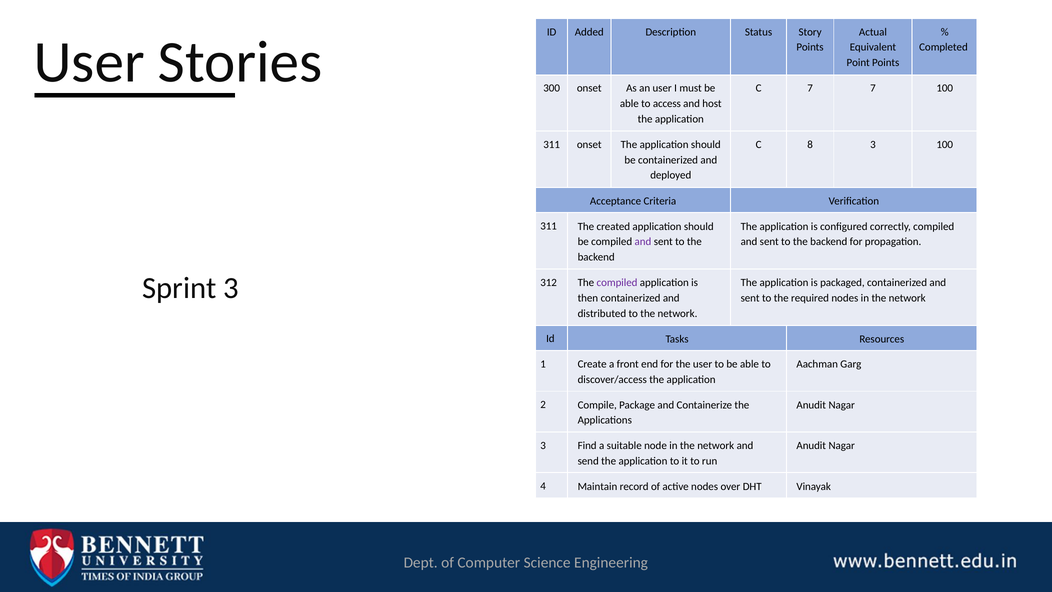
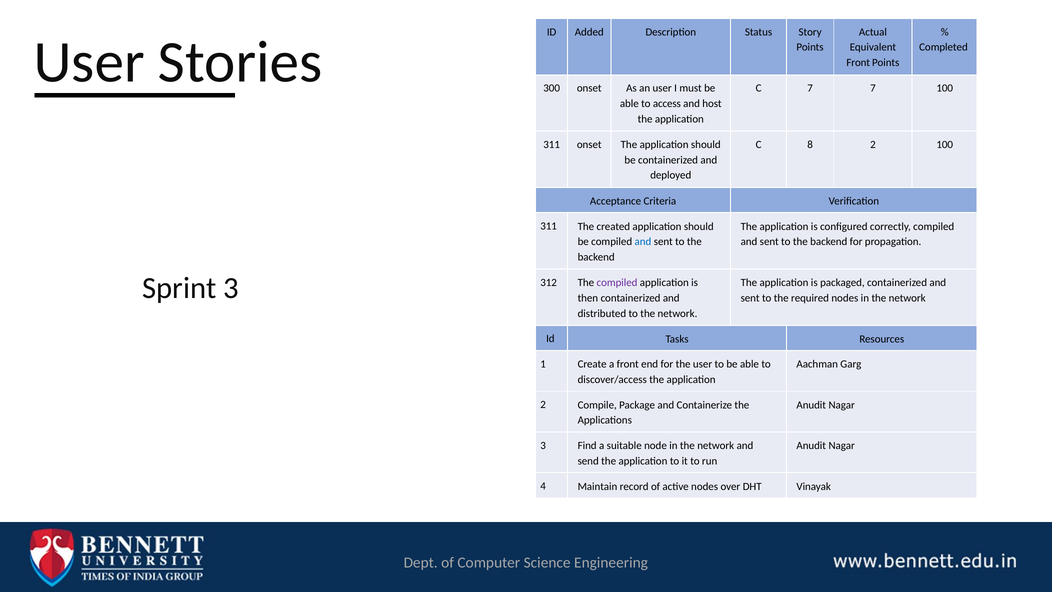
Point: Point -> Front (858, 63)
8 3: 3 -> 2 (873, 145)
and colour: purple -> blue (643, 242)
